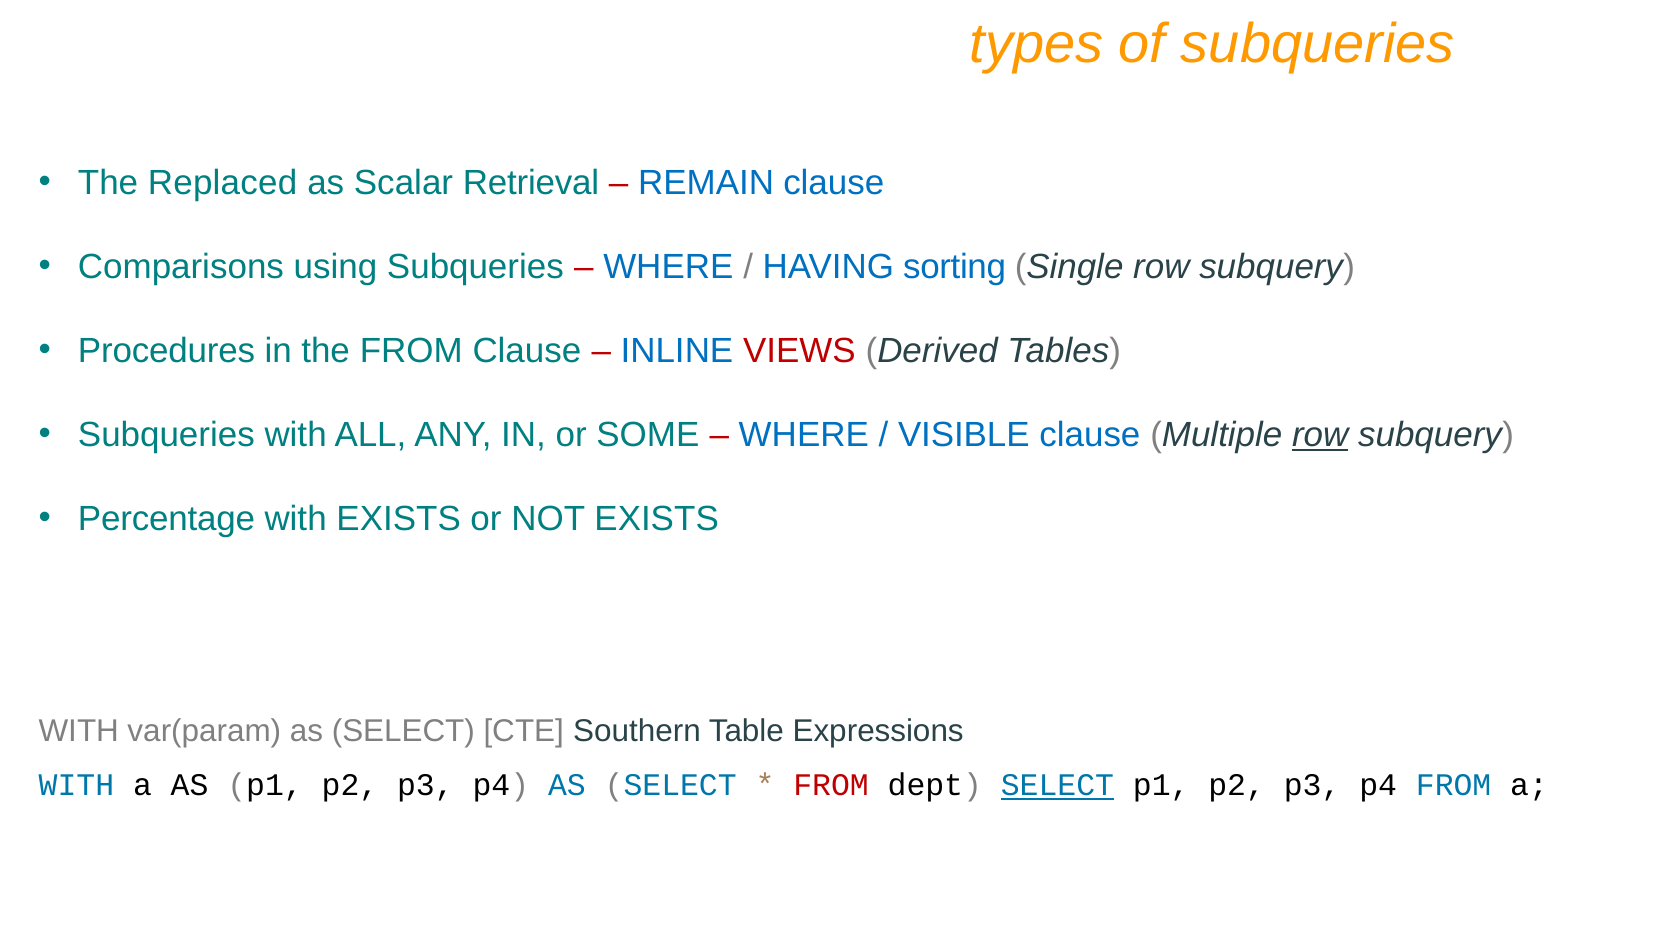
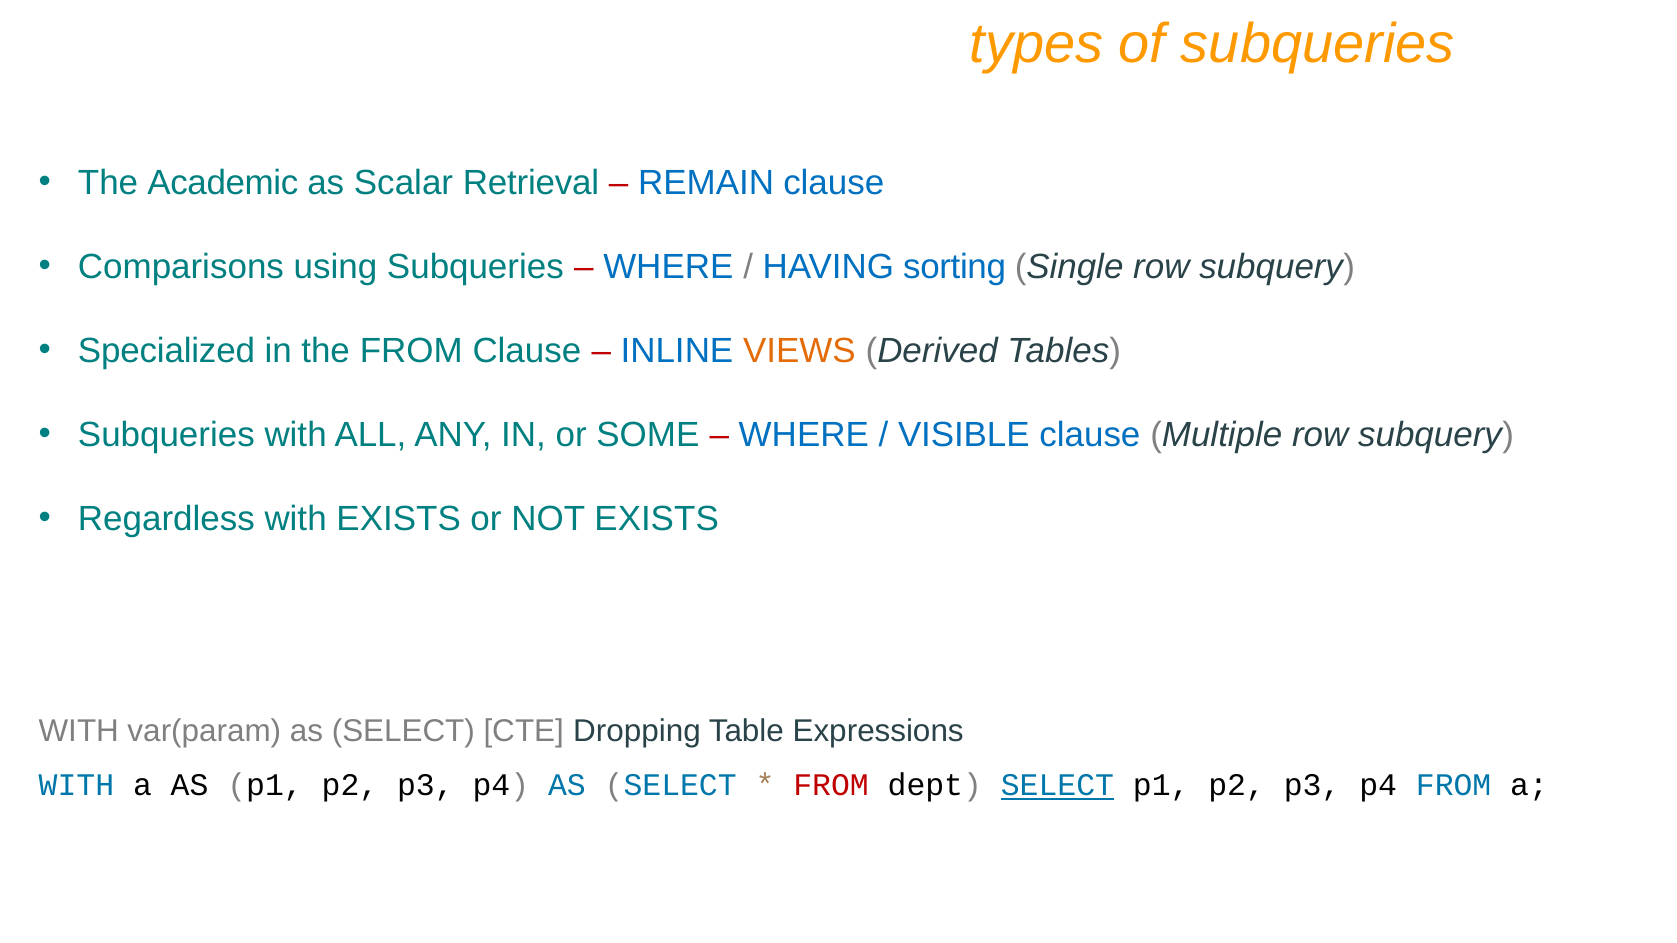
Replaced: Replaced -> Academic (223, 183)
Procedures: Procedures -> Specialized (166, 351)
VIEWS colour: red -> orange (799, 351)
row underline: present -> none (1320, 435)
Percentage: Percentage -> Regardless (166, 519)
Southern: Southern -> Dropping (637, 731)
